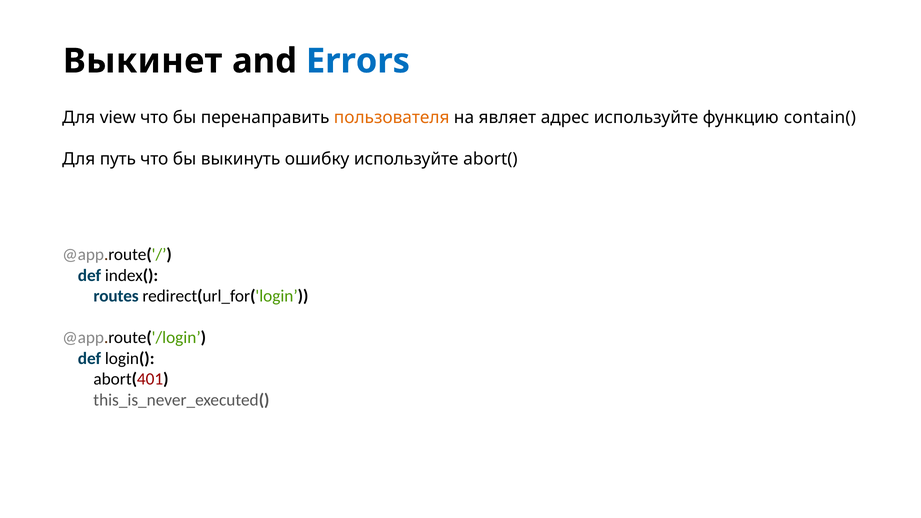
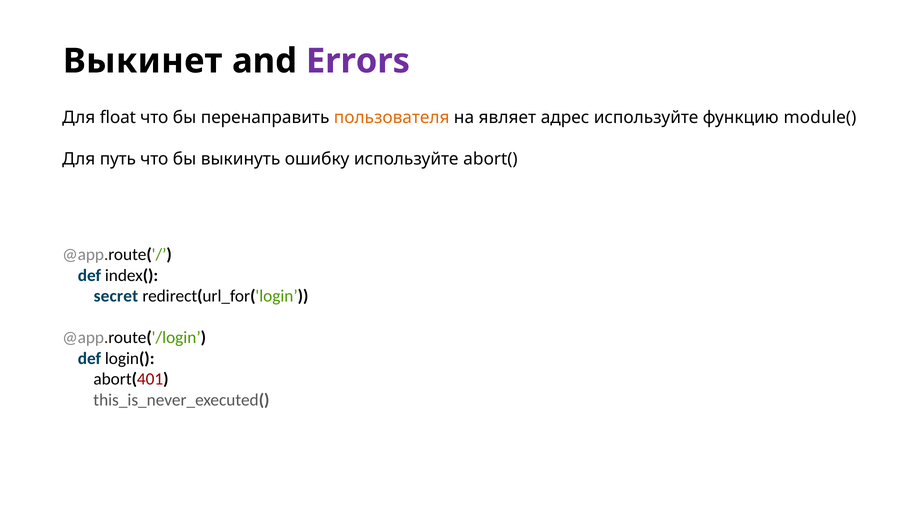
Errors colour: blue -> purple (358, 61)
view: view -> float (118, 118)
contain(: contain( -> module( (820, 118)
routes: routes -> secret (116, 296)
